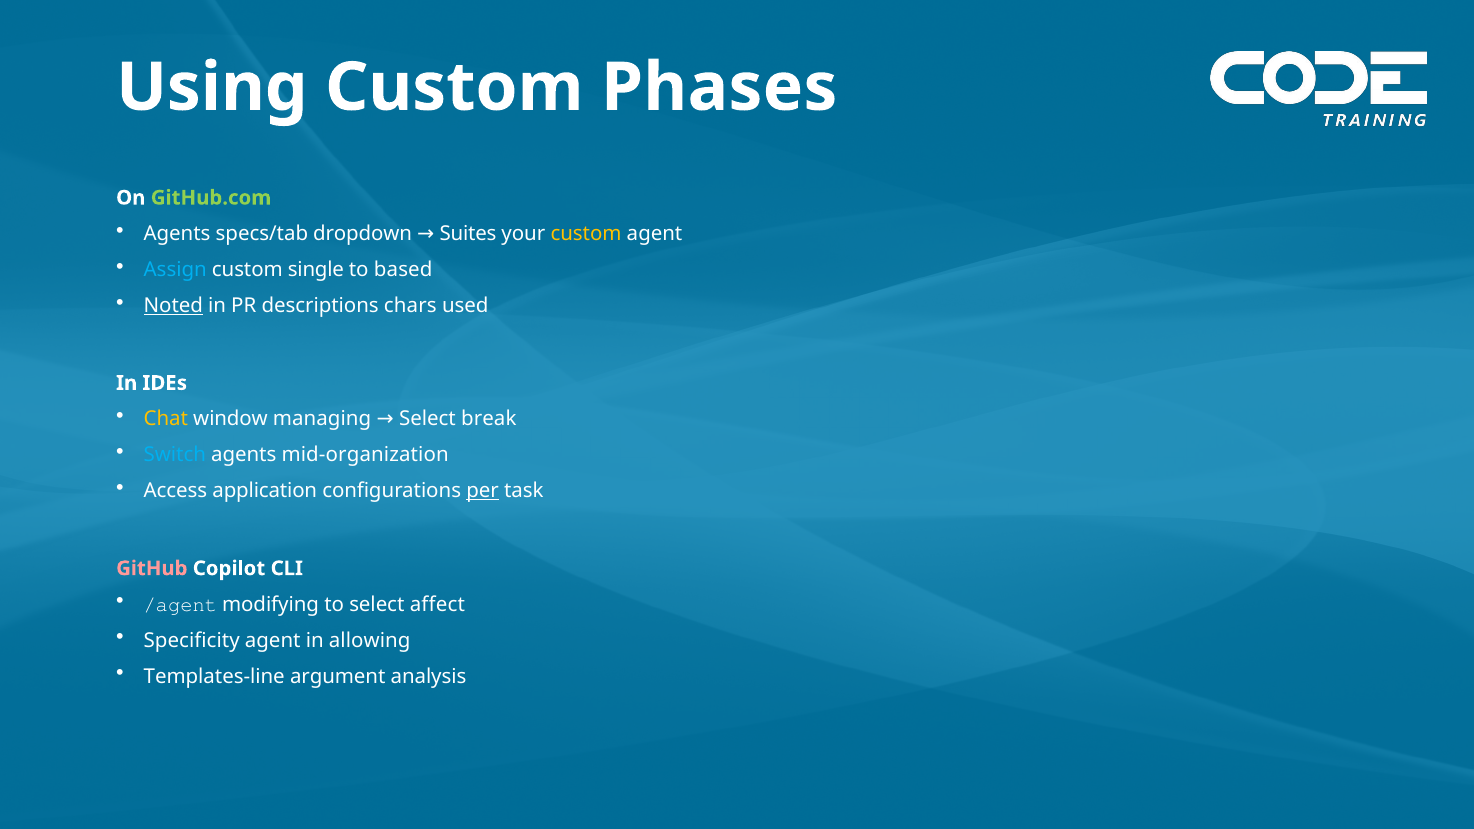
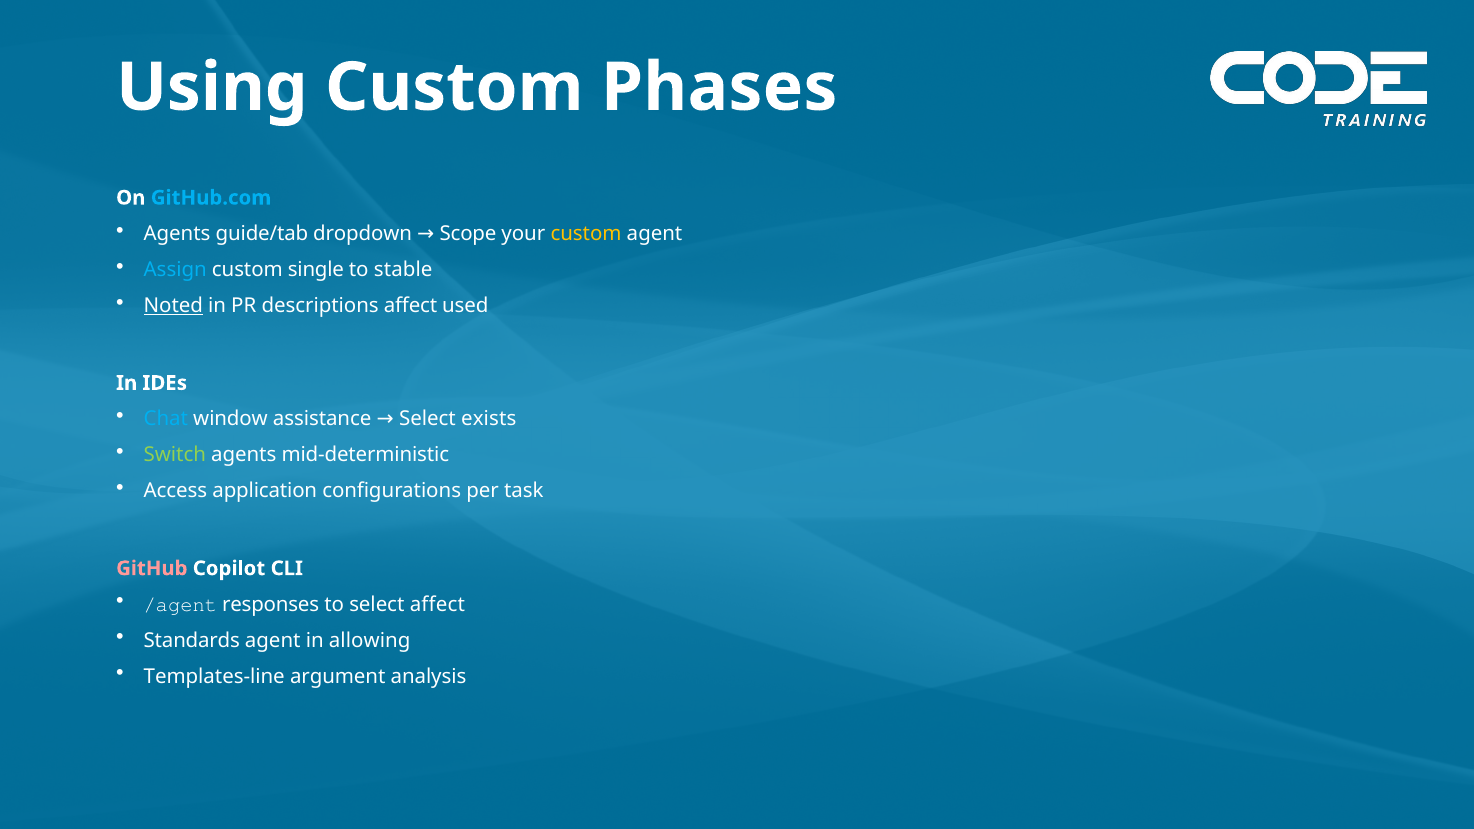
GitHub.com colour: light green -> light blue (211, 198)
specs/tab: specs/tab -> guide/tab (262, 234)
Suites: Suites -> Scope (468, 234)
based: based -> stable (403, 270)
descriptions chars: chars -> affect (410, 306)
Chat colour: yellow -> light blue (166, 419)
managing: managing -> assistance (322, 419)
break: break -> exists (489, 419)
Switch colour: light blue -> light green (175, 455)
mid-organization: mid-organization -> mid-deterministic (365, 455)
per underline: present -> none (483, 491)
modifying: modifying -> responses (271, 604)
Specificity: Specificity -> Standards (192, 640)
